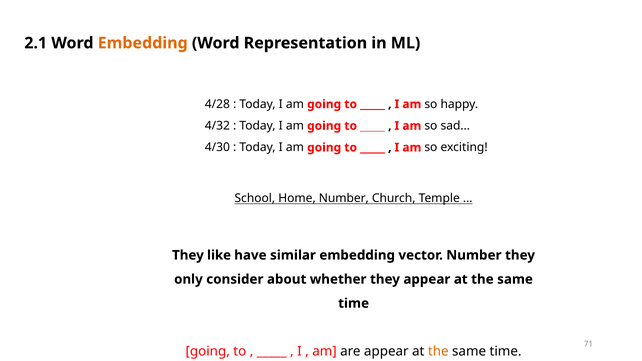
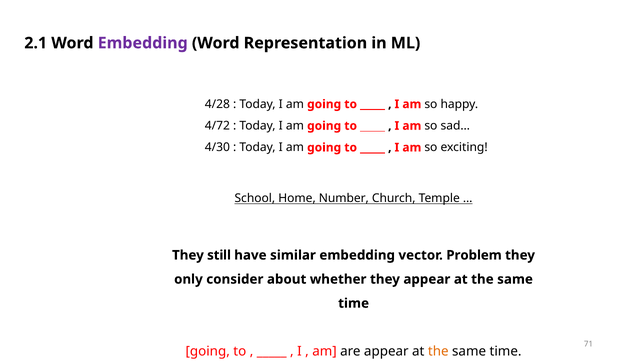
Embedding colour: orange -> purple (143, 43)
4/32: 4/32 -> 4/72 (217, 126)
like: like -> still (219, 255)
vector Number: Number -> Problem (474, 255)
